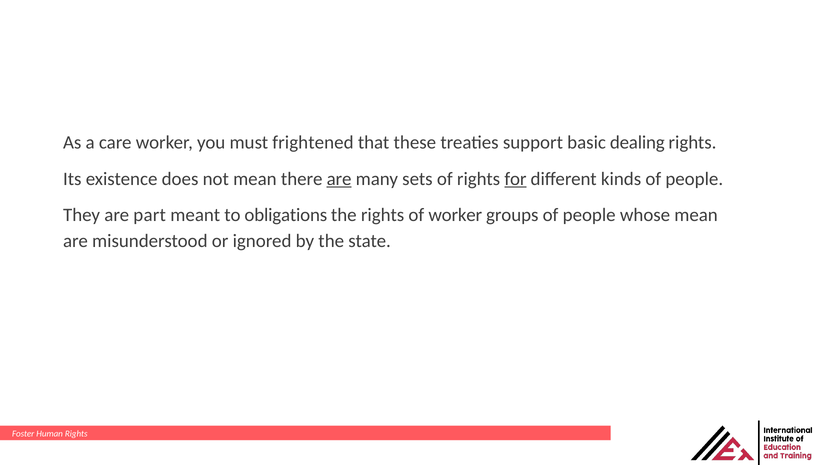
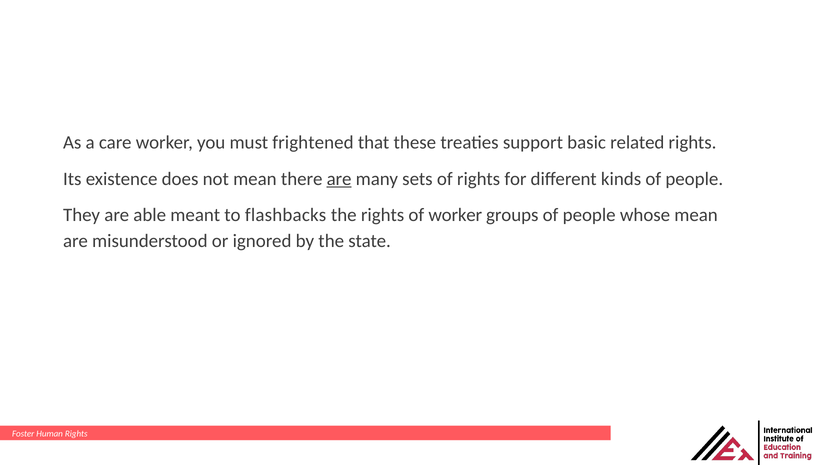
dealing: dealing -> related (637, 143)
for underline: present -> none (515, 179)
part: part -> able (150, 215)
obligations: obligations -> flashbacks (286, 215)
